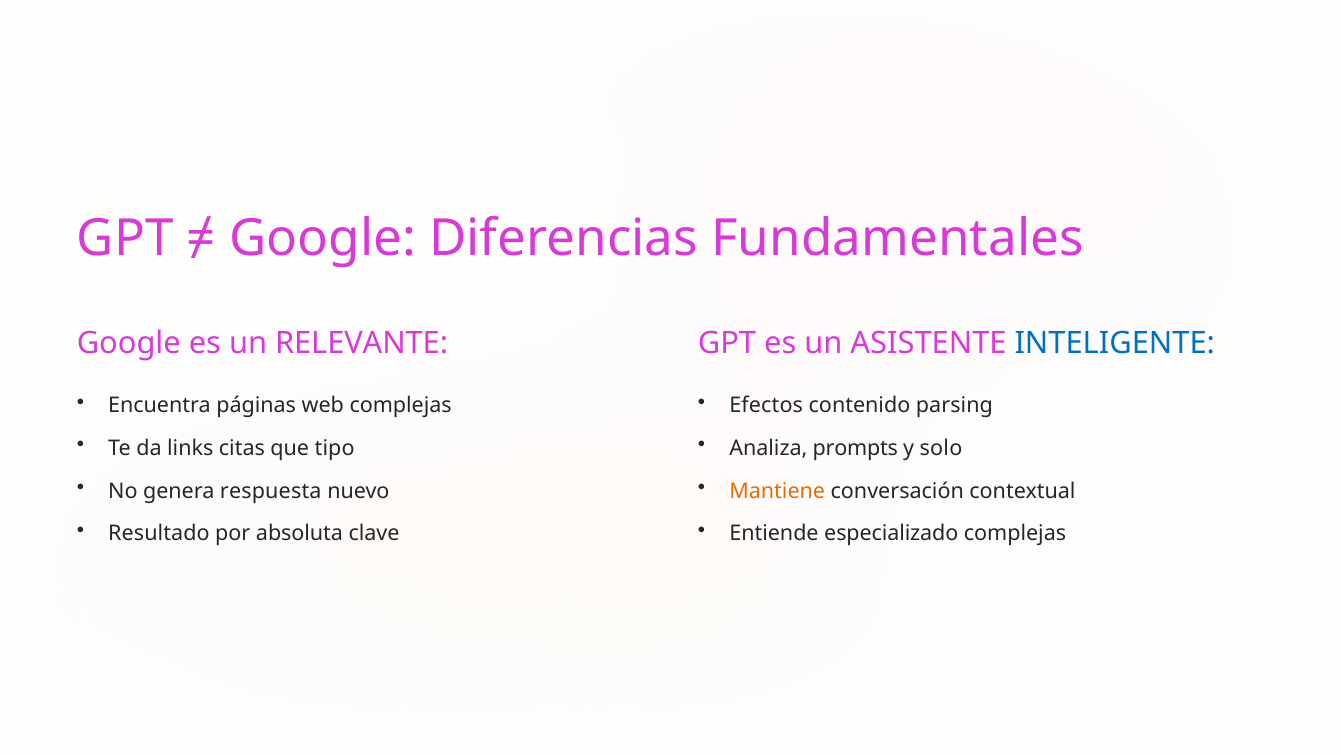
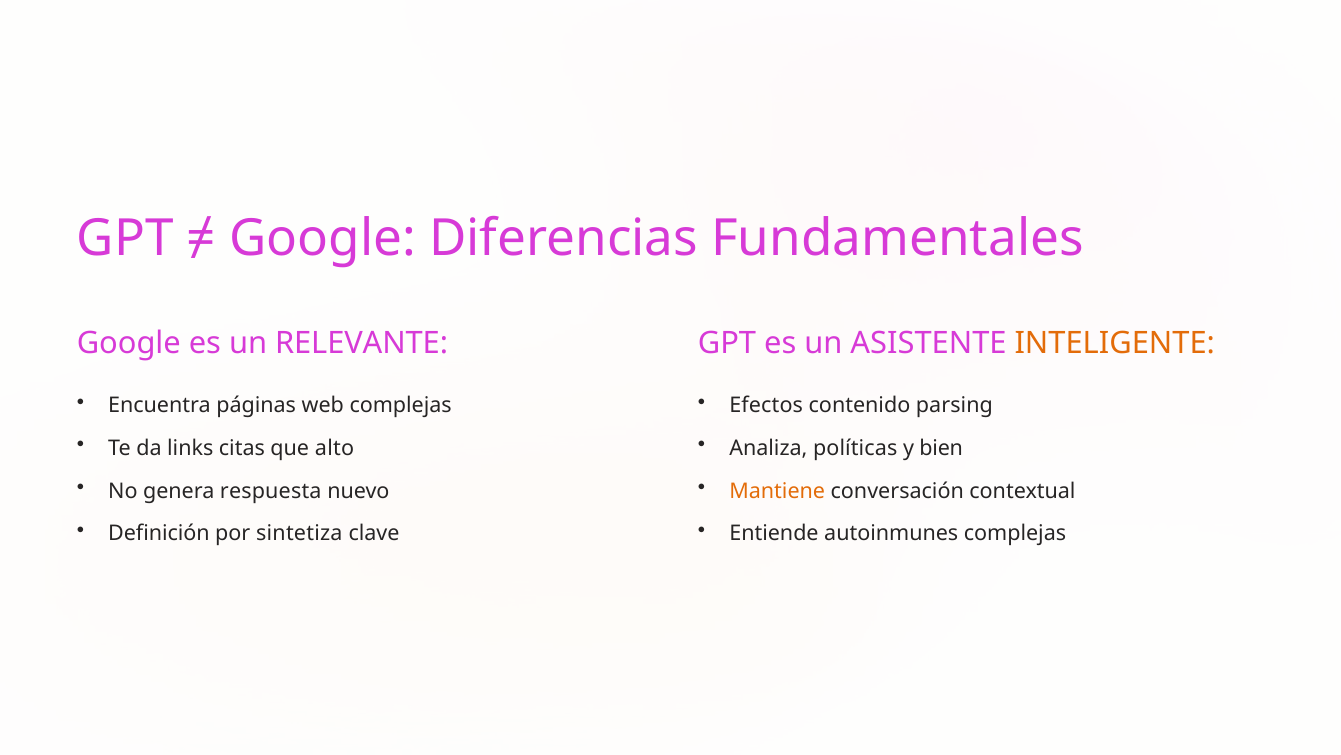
INTELIGENTE colour: blue -> orange (1115, 343)
tipo: tipo -> alto (335, 448)
prompts: prompts -> políticas (855, 448)
solo: solo -> bien (941, 448)
Resultado: Resultado -> Definición (159, 533)
absoluta: absoluta -> sintetiza (299, 533)
especializado: especializado -> autoinmunes (891, 533)
